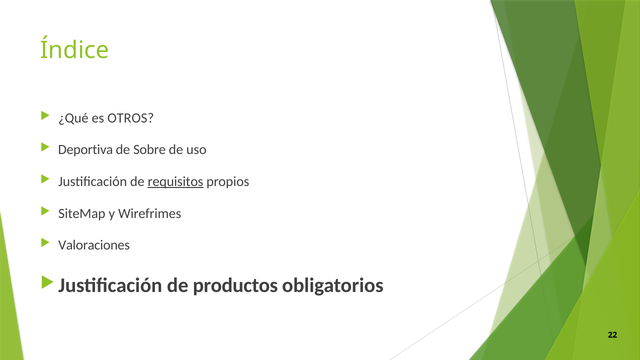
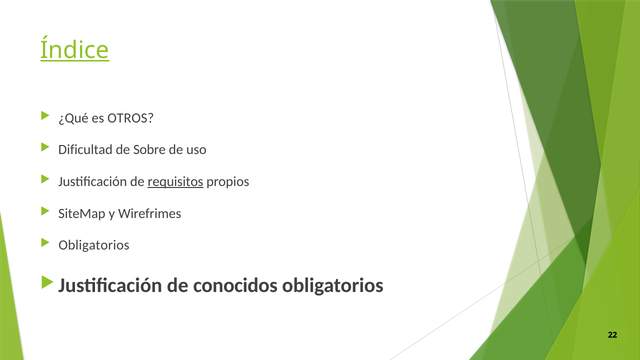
Índice underline: none -> present (75, 50)
Deportiva: Deportiva -> Dificultad (86, 150)
Valoraciones: Valoraciones -> Obligatorios (94, 245)
productos: productos -> conocidos (235, 286)
